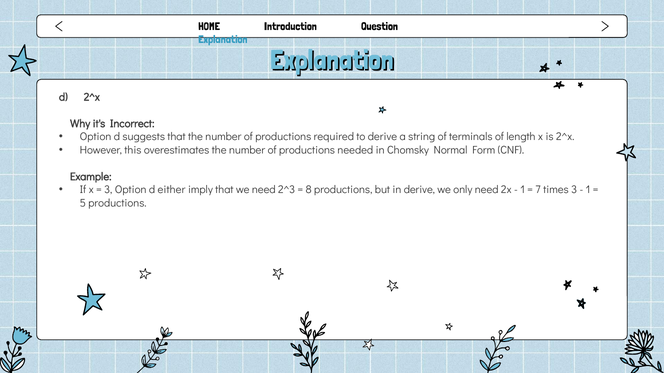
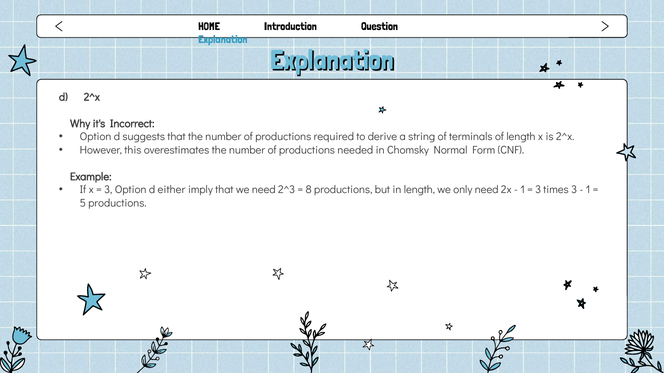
in derive: derive -> length (419, 190)
7: 7 -> 3 (538, 190)
